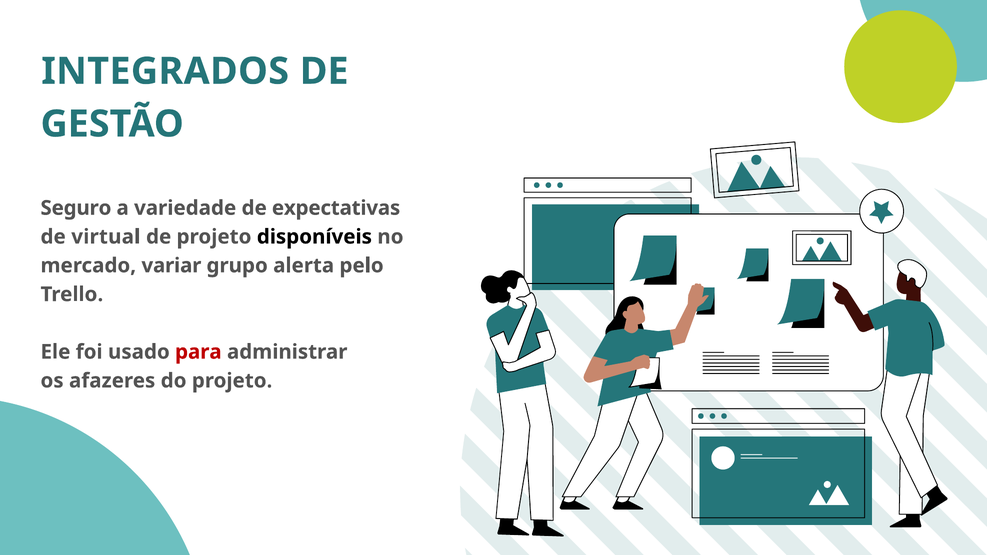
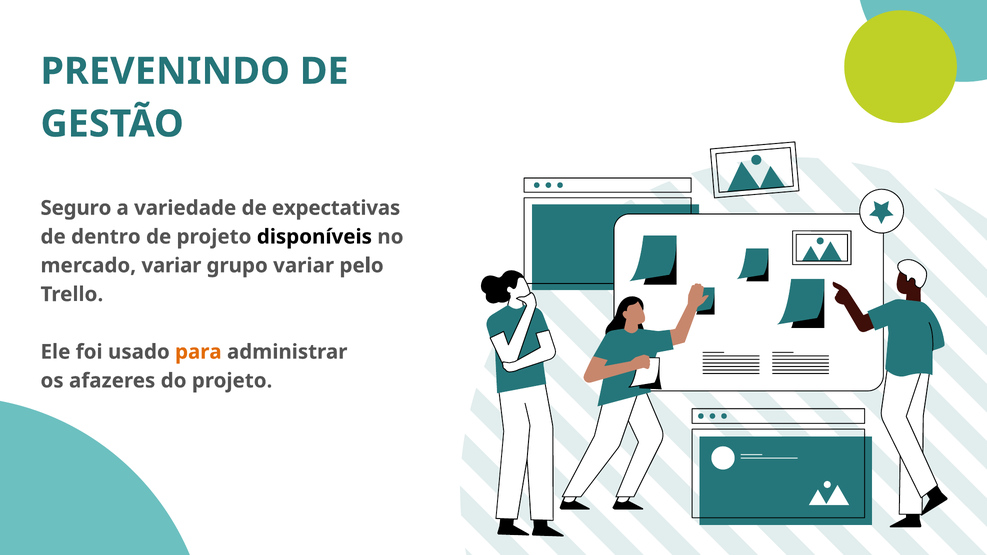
INTEGRADOS: INTEGRADOS -> PREVENINDO (165, 71)
virtual: virtual -> dentro (106, 237)
grupo alerta: alerta -> variar (304, 266)
para colour: red -> orange (198, 352)
